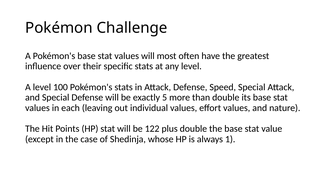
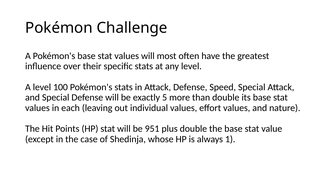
122: 122 -> 951 (152, 128)
